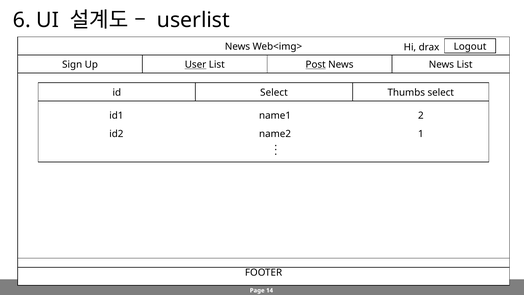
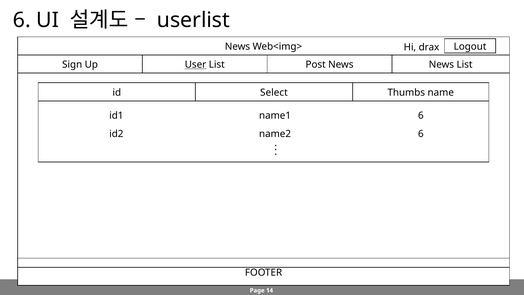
Post underline: present -> none (316, 65)
Thumbs select: select -> name (441, 93)
name1 2: 2 -> 6 (421, 115)
name2 1: 1 -> 6 (421, 134)
